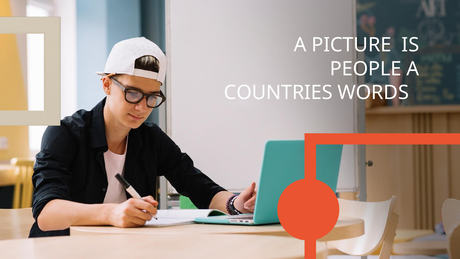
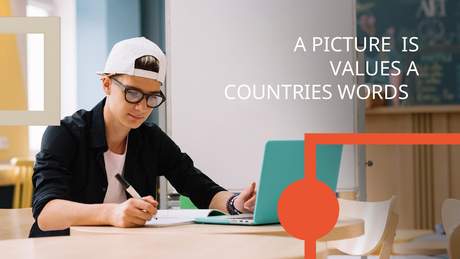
PEOPLE: PEOPLE -> VALUES (366, 69)
